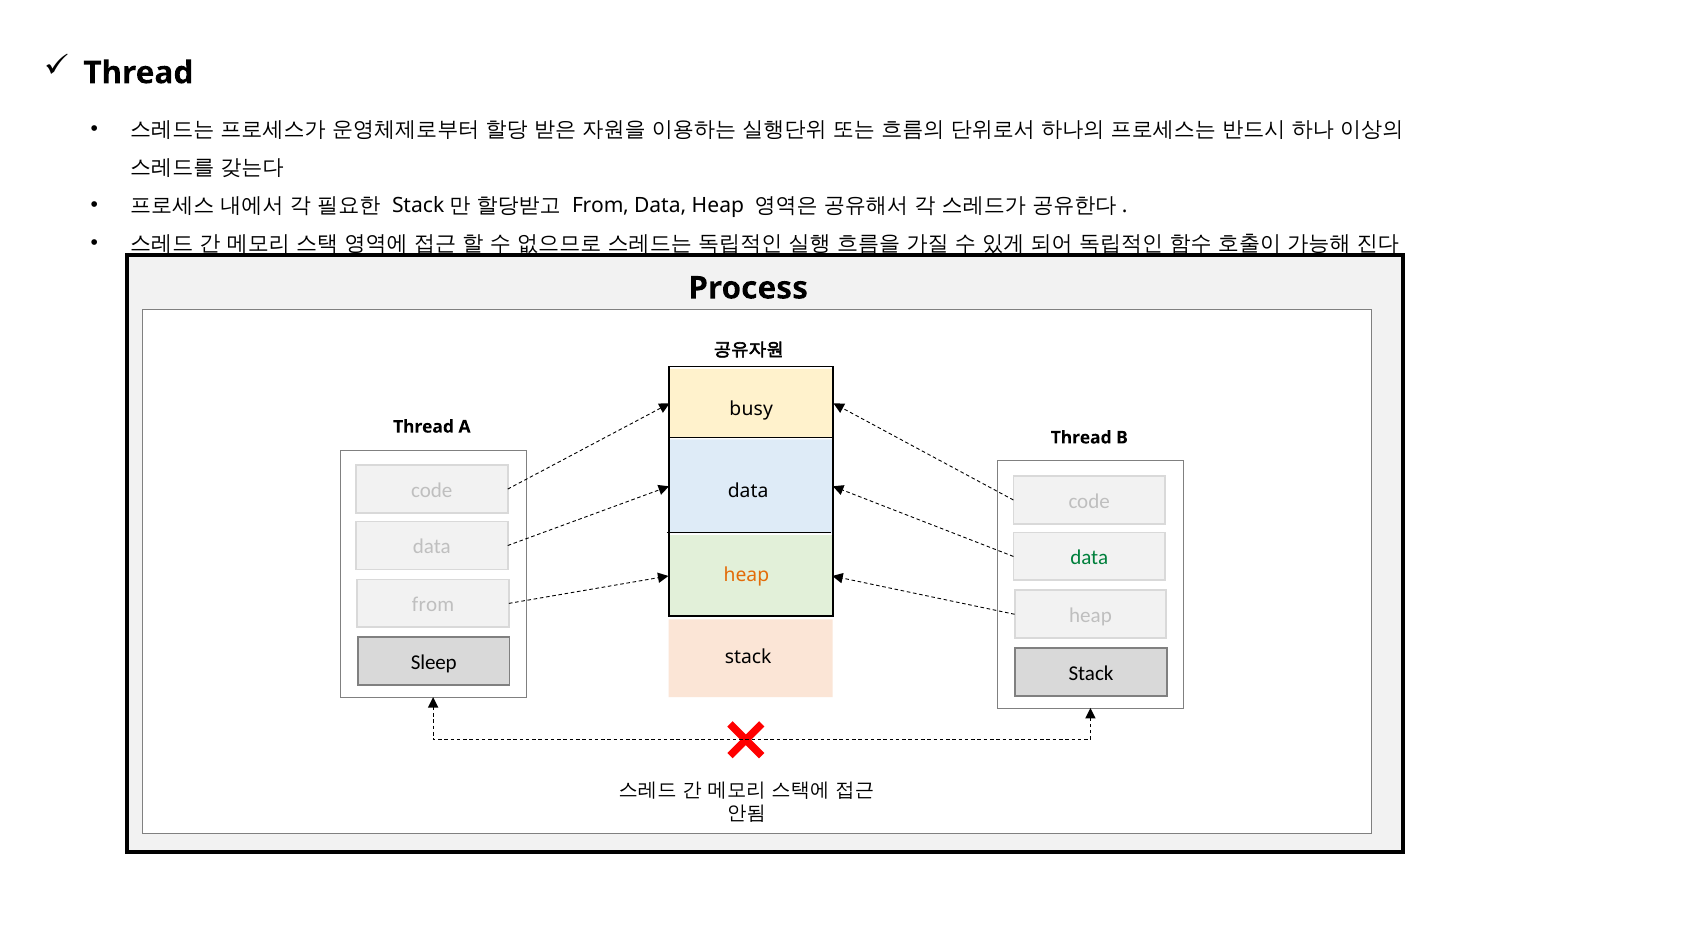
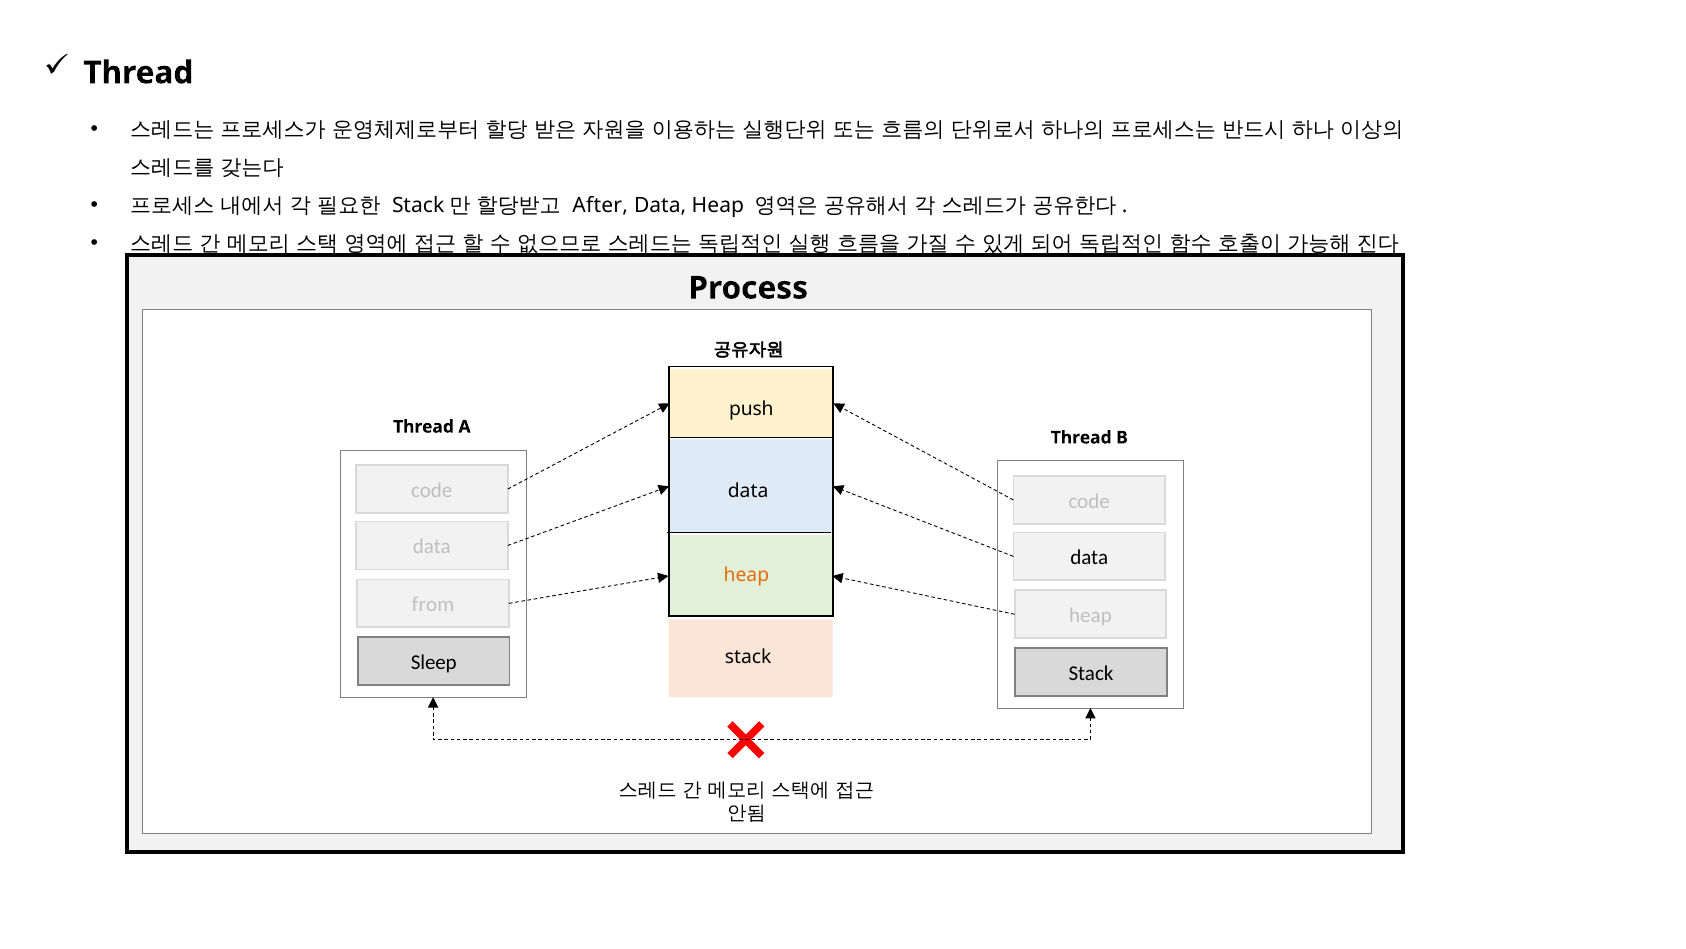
From: From -> After (600, 205)
busy: busy -> push (751, 409)
data colour: green -> black (1089, 558)
